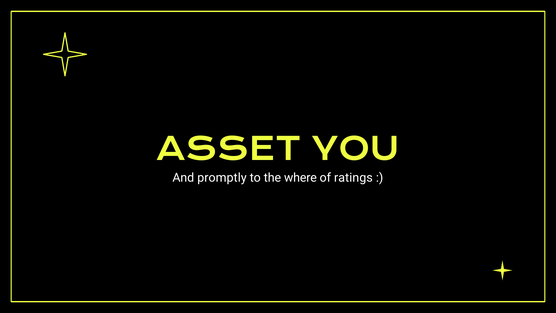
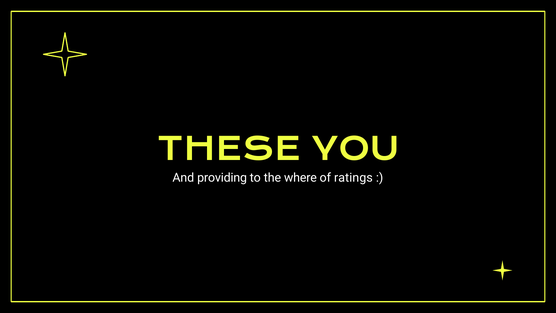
ASSET: ASSET -> THESE (229, 150)
promptly: promptly -> providing (222, 178)
